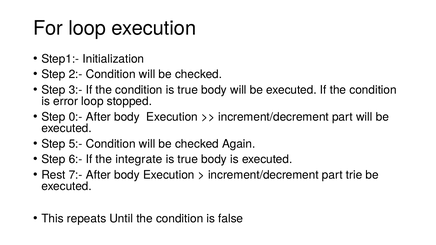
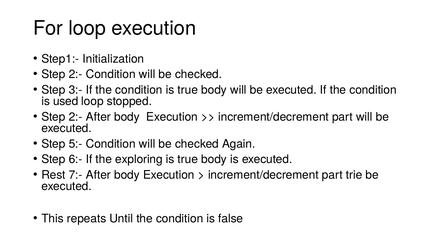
error: error -> used (66, 101)
0:-: 0:- -> 2:- (76, 117)
integrate: integrate -> exploring (139, 160)
